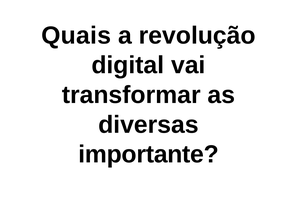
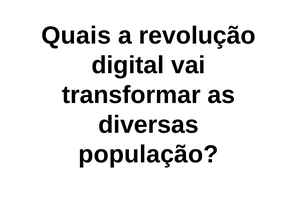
importante: importante -> população (148, 154)
